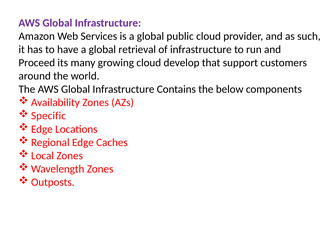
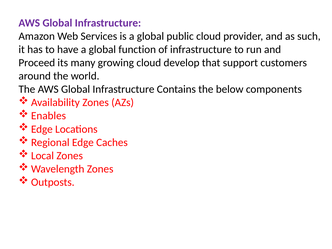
retrieval: retrieval -> function (137, 49)
Specific: Specific -> Enables (49, 116)
